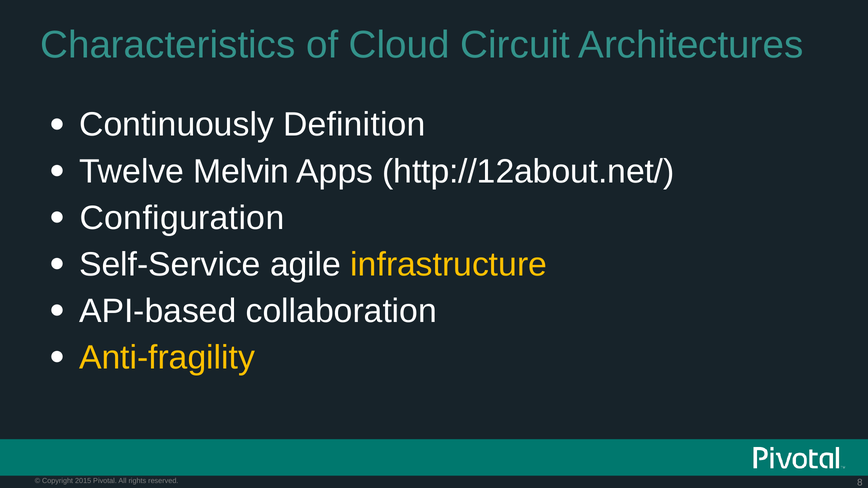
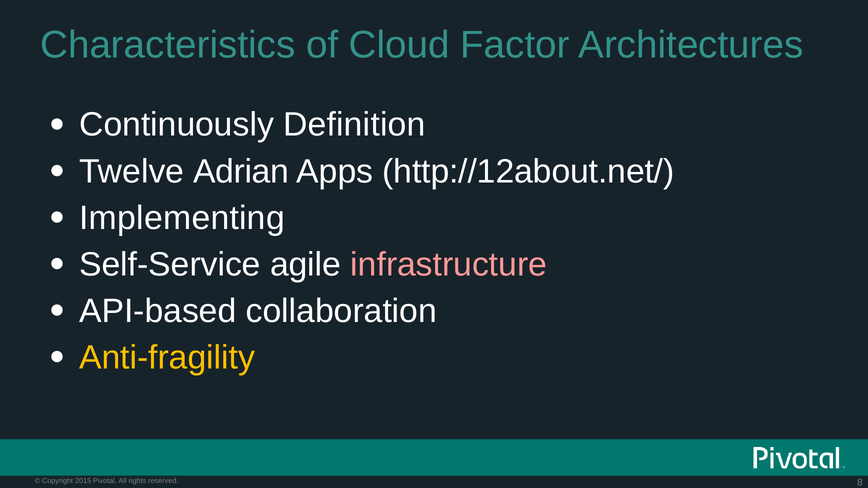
Circuit: Circuit -> Factor (515, 45)
Melvin: Melvin -> Adrian (241, 171)
Configuration: Configuration -> Implementing (182, 218)
infrastructure colour: yellow -> pink (449, 265)
